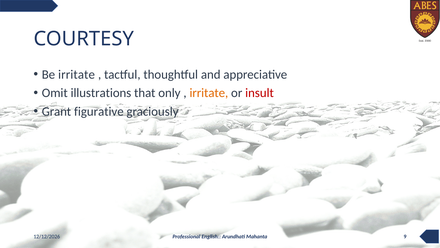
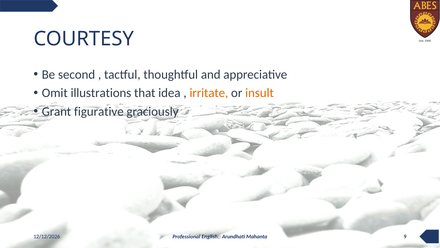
Be irritate: irritate -> second (77, 74)
only: only -> idea (169, 93)
insult colour: red -> orange (260, 93)
